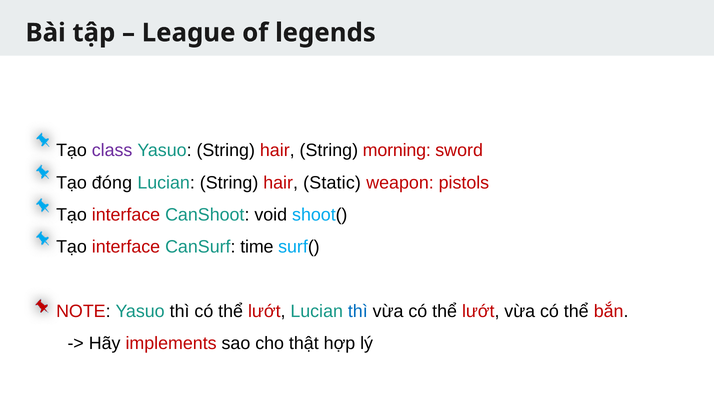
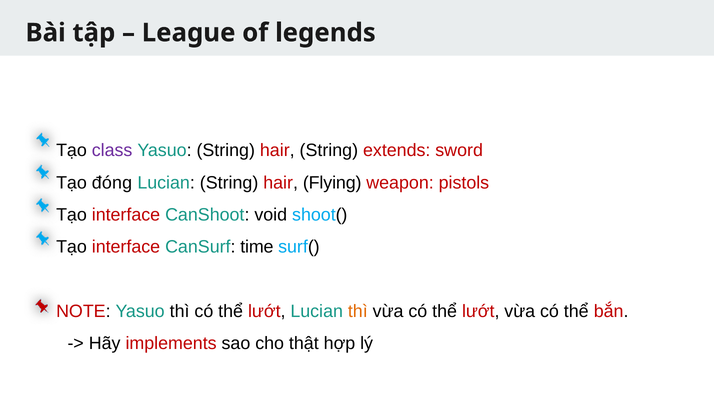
morning: morning -> extends (397, 150)
Static: Static -> Flying (332, 182)
thì colour: blue -> orange (358, 311)
